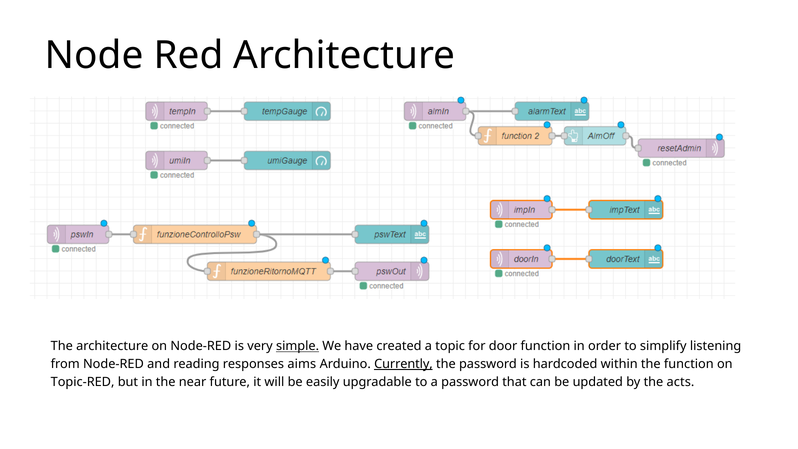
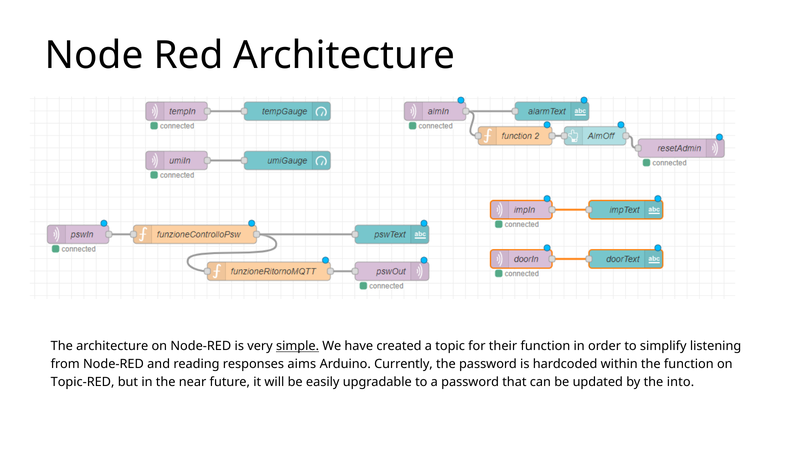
door: door -> their (503, 346)
Currently underline: present -> none (403, 364)
acts: acts -> into (680, 382)
